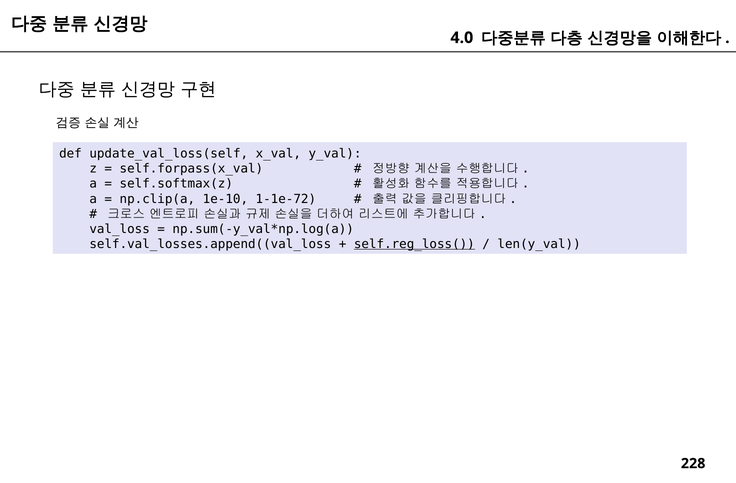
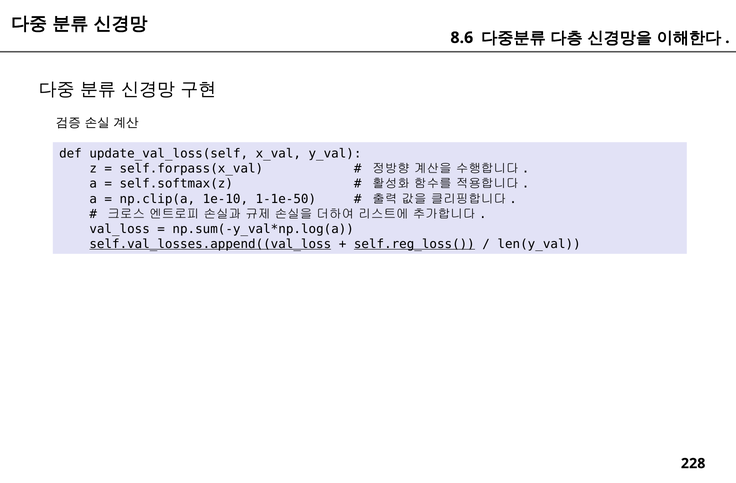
4.0: 4.0 -> 8.6 (462, 38)
1-1e-72: 1-1e-72 -> 1-1e-50 (286, 199)
self.val_losses.append((val_loss underline: none -> present (210, 244)
